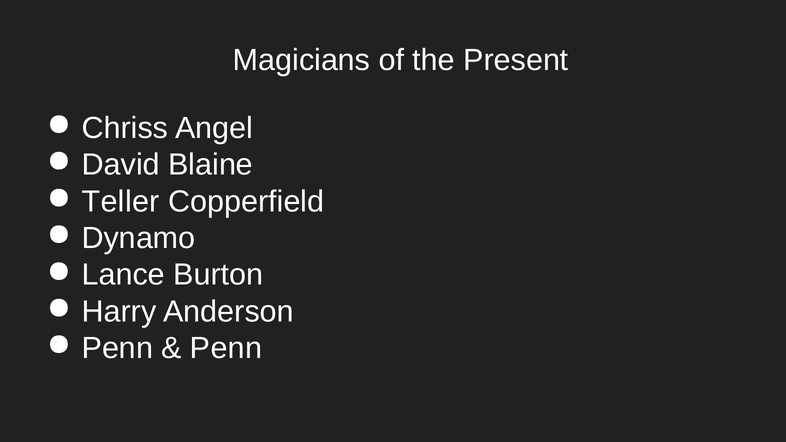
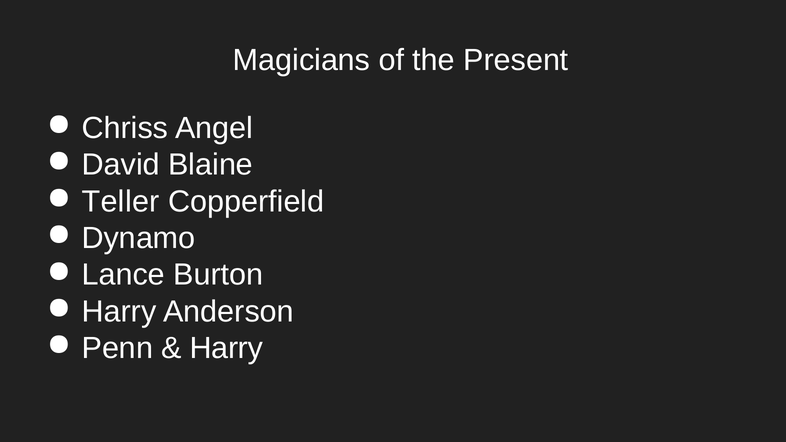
Penn: Penn -> Harry (226, 348)
